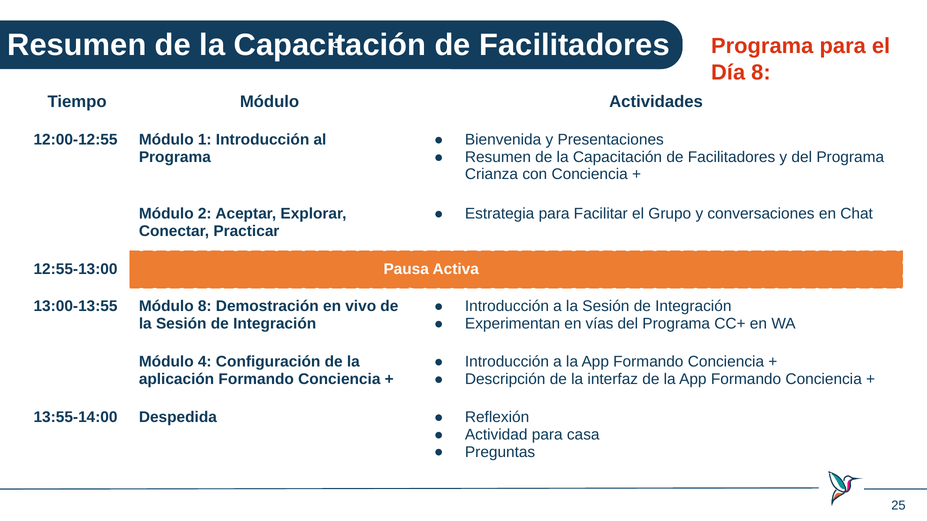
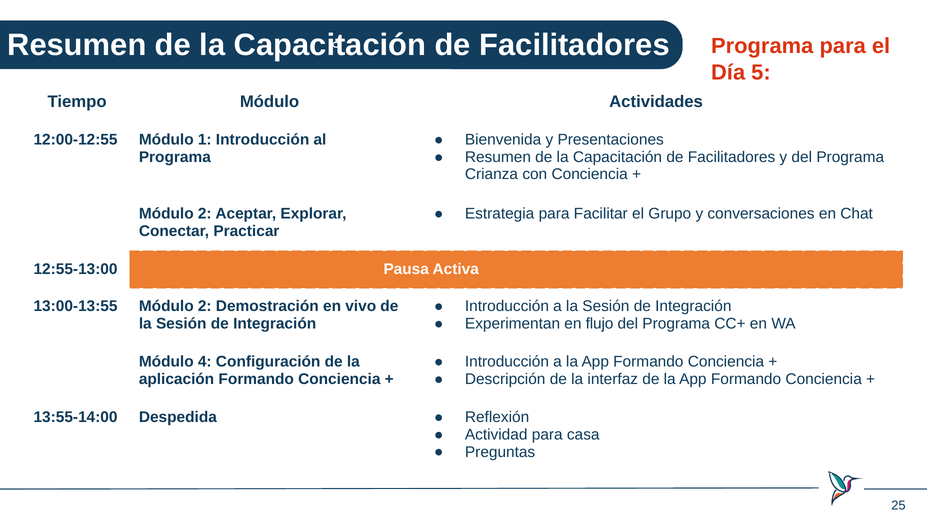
Día 8: 8 -> 5 (761, 72)
13:00-13:55 Módulo 8: 8 -> 2 (205, 307)
vías: vías -> flujo (600, 324)
